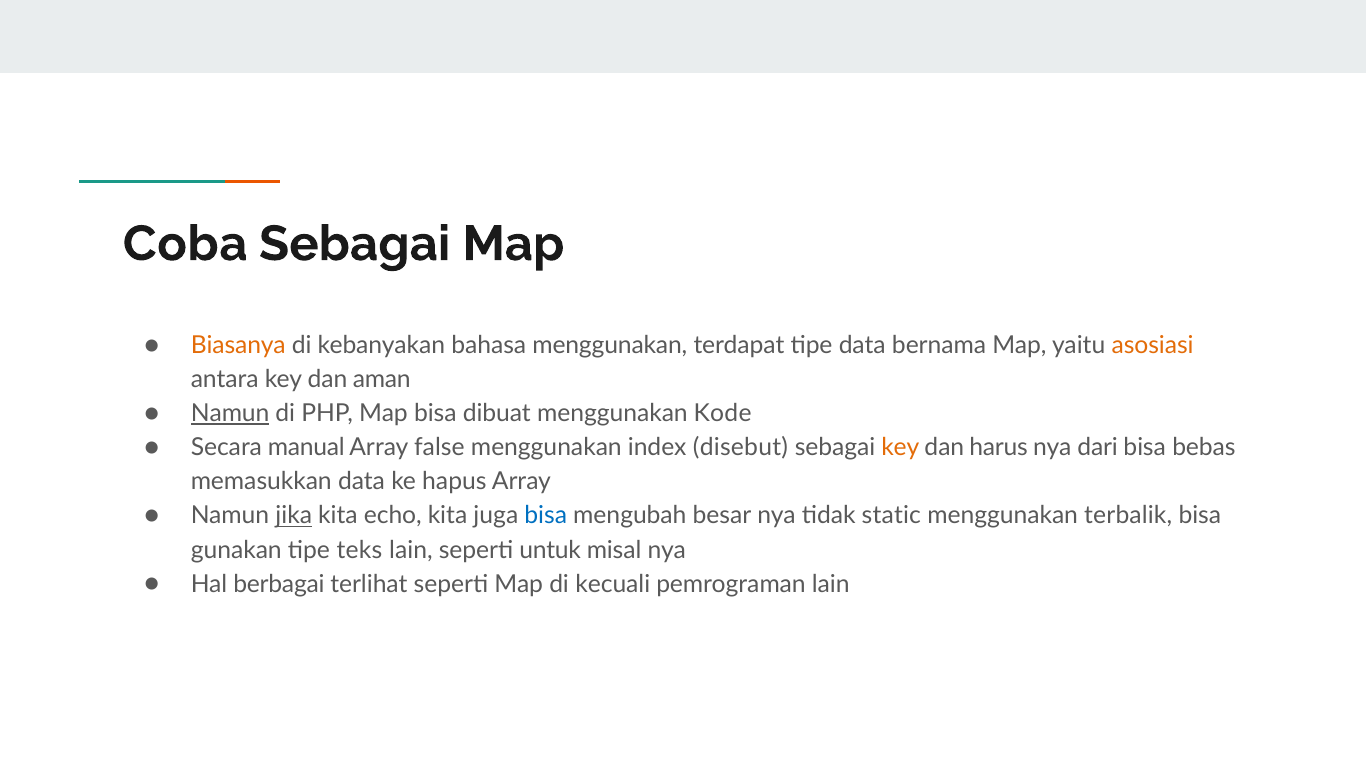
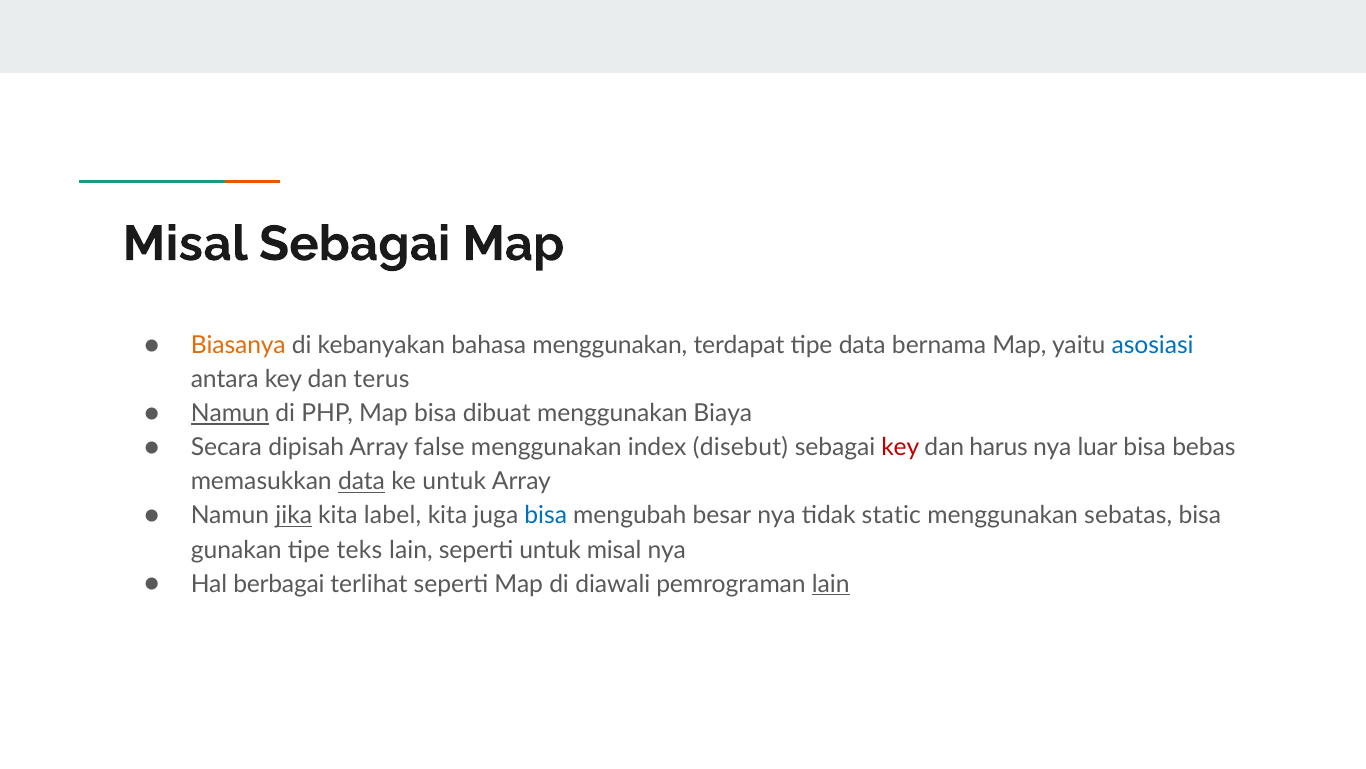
Coba: Coba -> Misal (185, 244)
asosiasi colour: orange -> blue (1153, 345)
aman: aman -> terus (381, 379)
Kode: Kode -> Biaya (723, 413)
manual: manual -> dipisah (306, 447)
key colour: orange -> red (900, 447)
dari: dari -> luar (1098, 447)
data underline: none -> present (362, 481)
ke hapus: hapus -> untuk (454, 481)
echo: echo -> label (393, 515)
terbalik: terbalik -> sebatas (1128, 515)
kecuali: kecuali -> diawali (613, 583)
lain underline: none -> present (831, 583)
